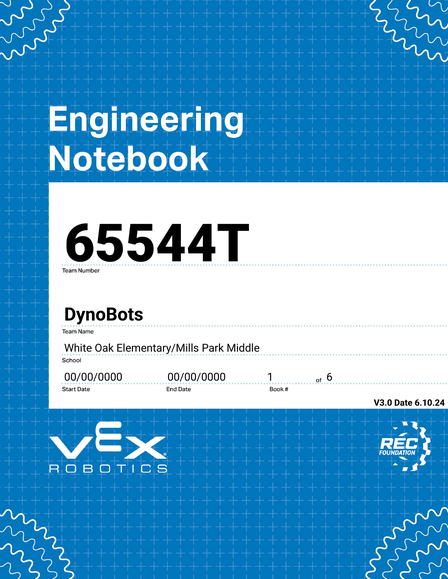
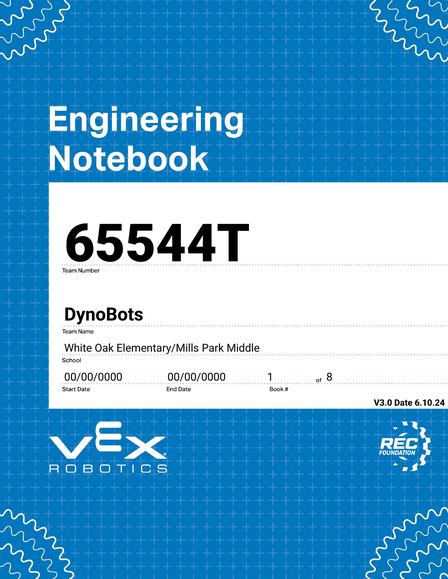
6: 6 -> 8 (329, 378)
